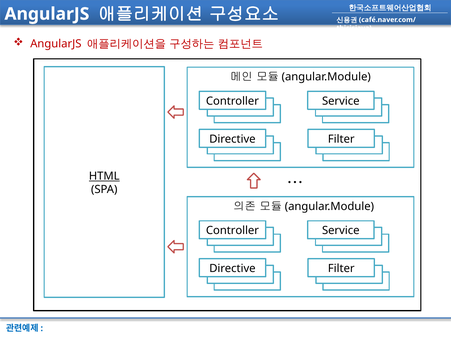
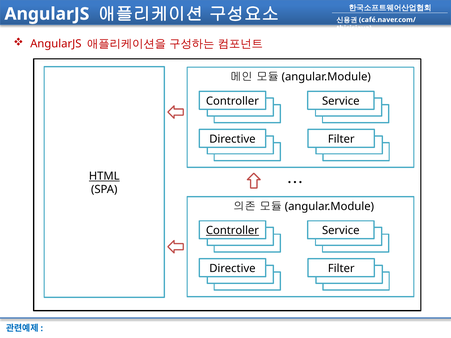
Controller underline: none -> present (232, 231)
